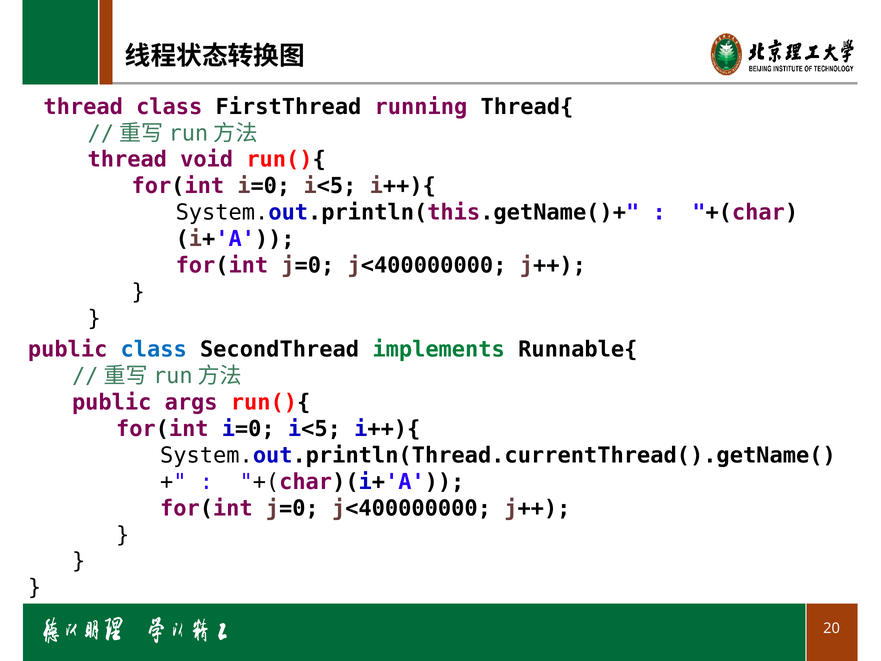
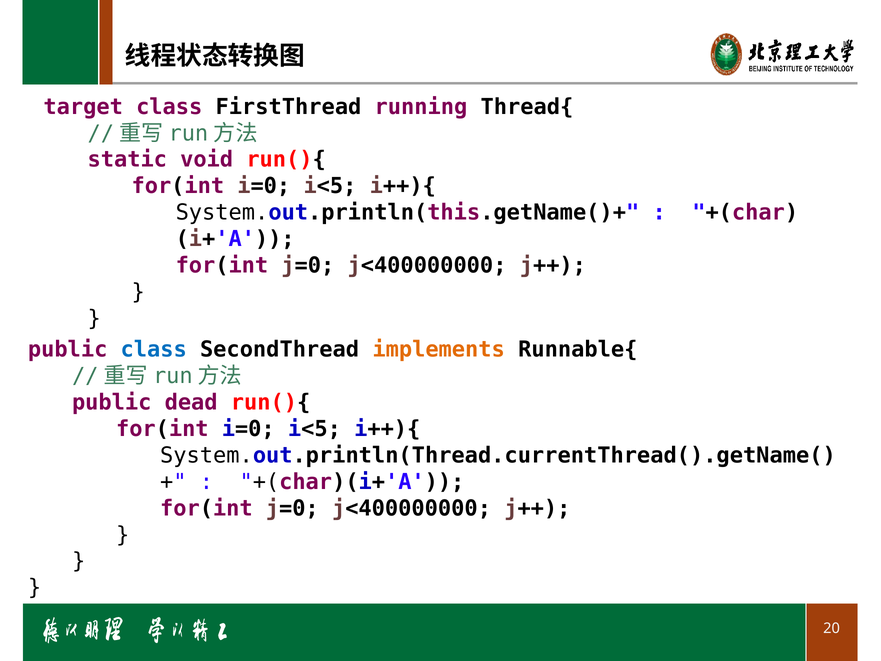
thread: thread -> target (83, 107)
thread: thread -> static (127, 160)
implements colour: green -> orange (439, 350)
args: args -> dead (191, 402)
